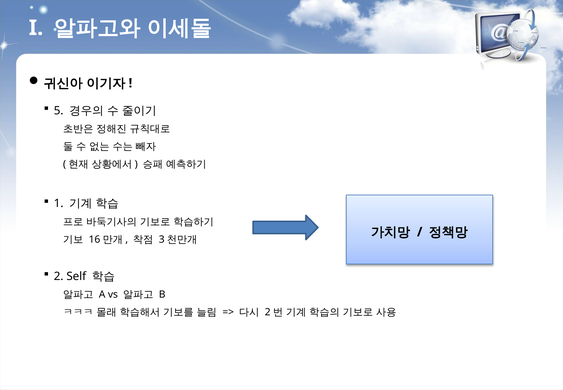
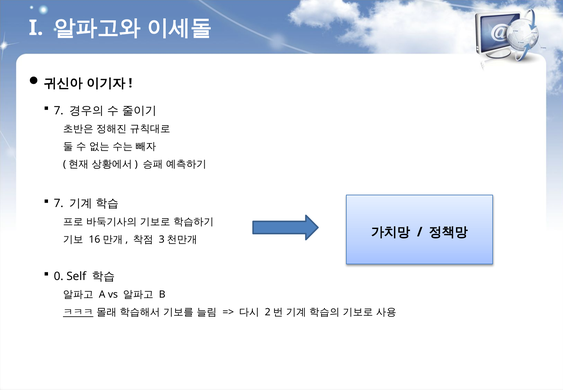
5: 5 -> 7 (59, 110)
1: 1 -> 7 (59, 203)
2: 2 -> 0 (59, 276)
ㅋㅋㅋ underline: none -> present (78, 312)
